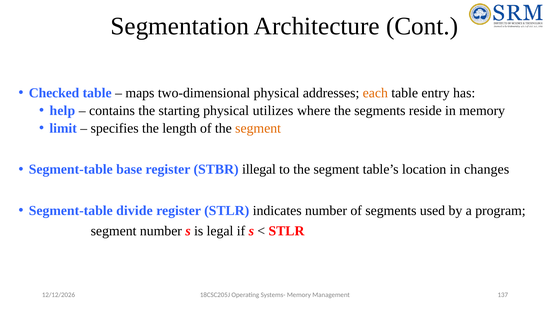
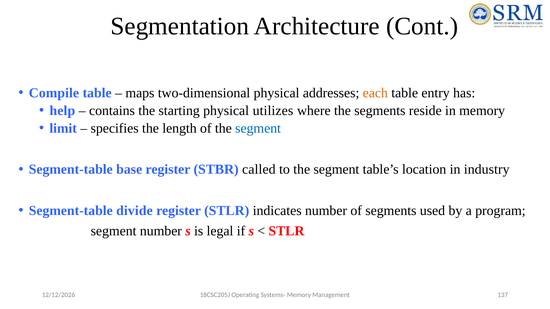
Checked: Checked -> Compile (54, 93)
segment colour: orange -> blue (258, 128)
illegal: illegal -> called (259, 170)
changes: changes -> industry (487, 170)
